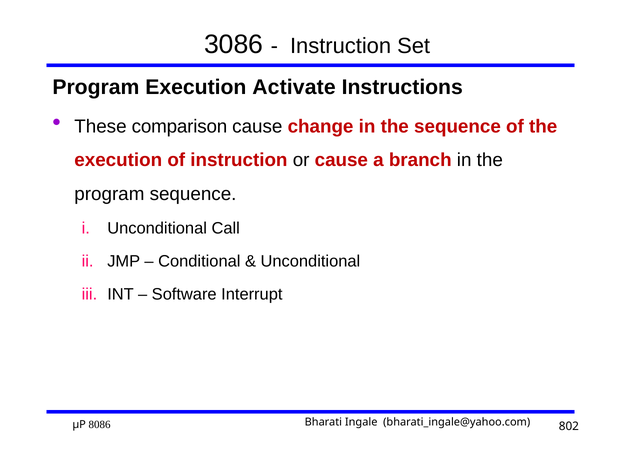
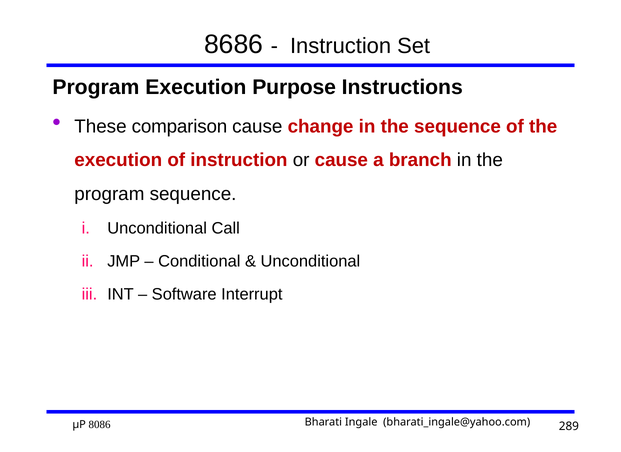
3086: 3086 -> 8686 (234, 45)
Activate: Activate -> Purpose (294, 87)
802: 802 -> 289 (569, 426)
